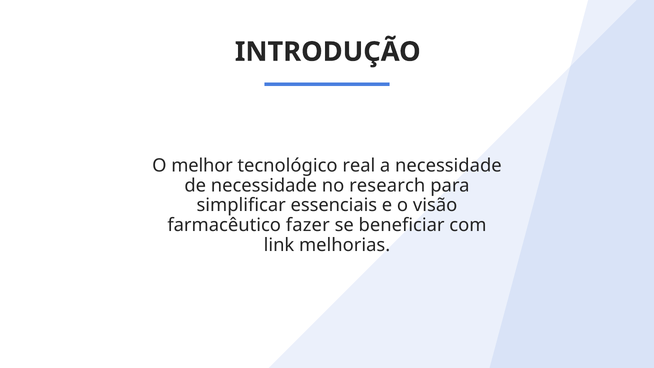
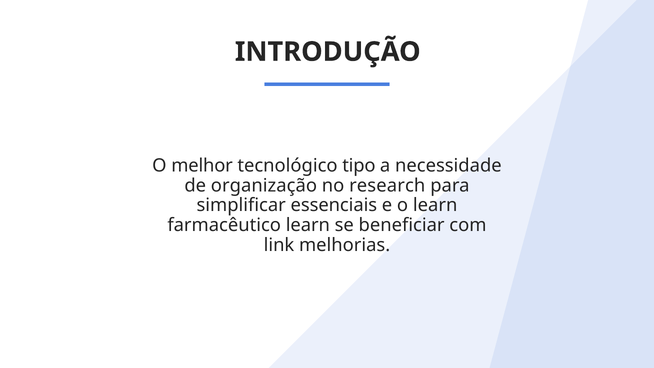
real: real -> tipo (359, 166)
de necessidade: necessidade -> organização (264, 186)
o visão: visão -> learn (435, 205)
farmacêutico fazer: fazer -> learn (308, 225)
